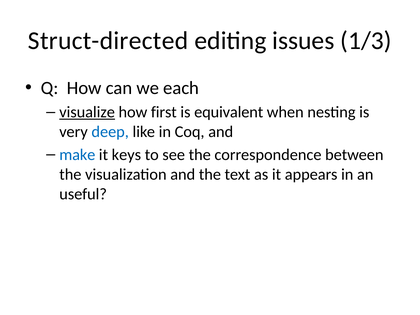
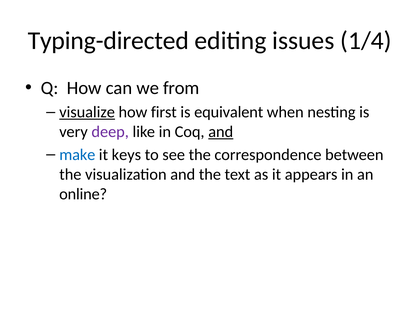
Struct-directed: Struct-directed -> Typing-directed (108, 41)
1/3: 1/3 -> 1/4 (366, 41)
each: each -> from (181, 88)
deep colour: blue -> purple (110, 132)
and underline: none -> present (221, 132)
useful: useful -> online (83, 194)
